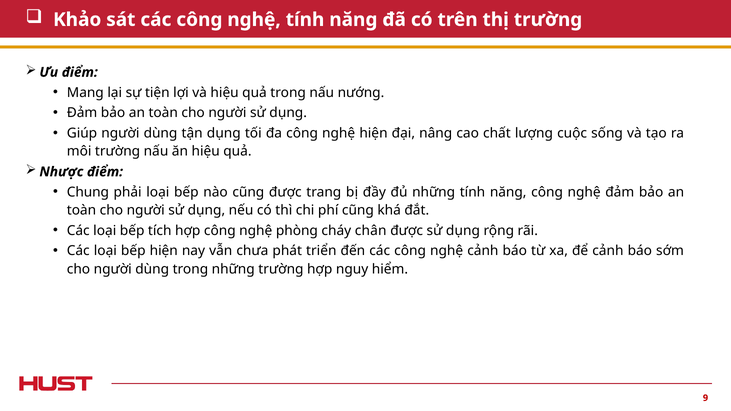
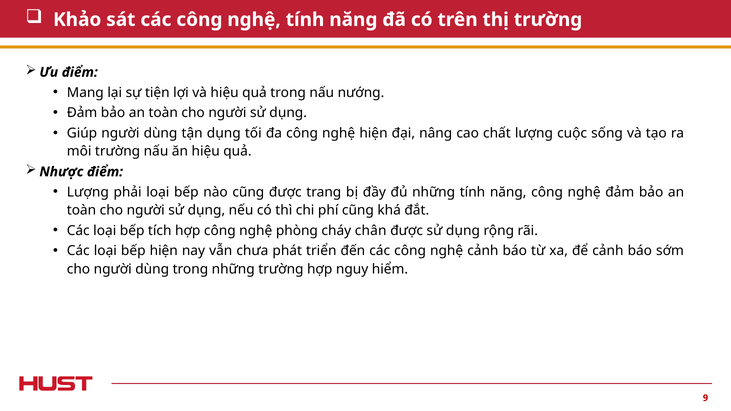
Chung: Chung -> Lượng (88, 192)
